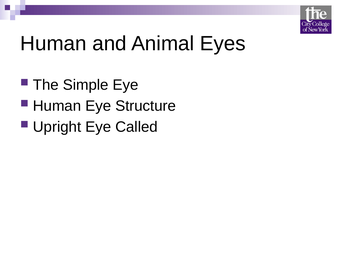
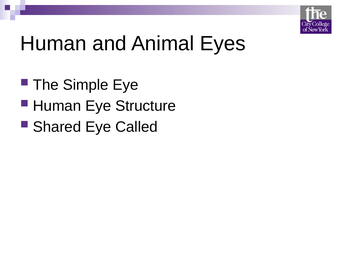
Upright: Upright -> Shared (57, 127)
